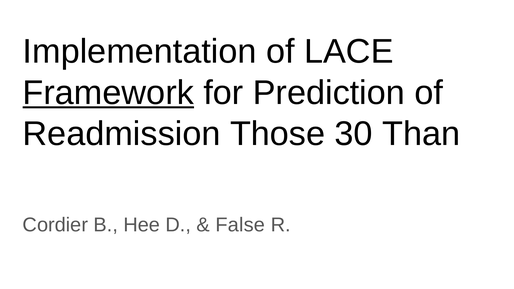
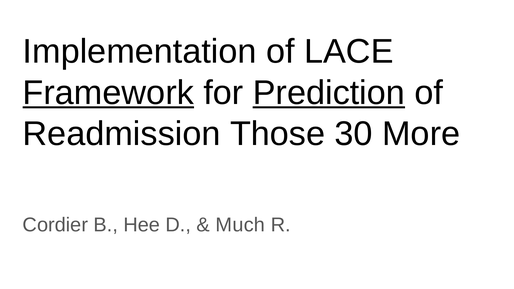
Prediction underline: none -> present (329, 93)
Than: Than -> More (421, 134)
False: False -> Much (240, 225)
